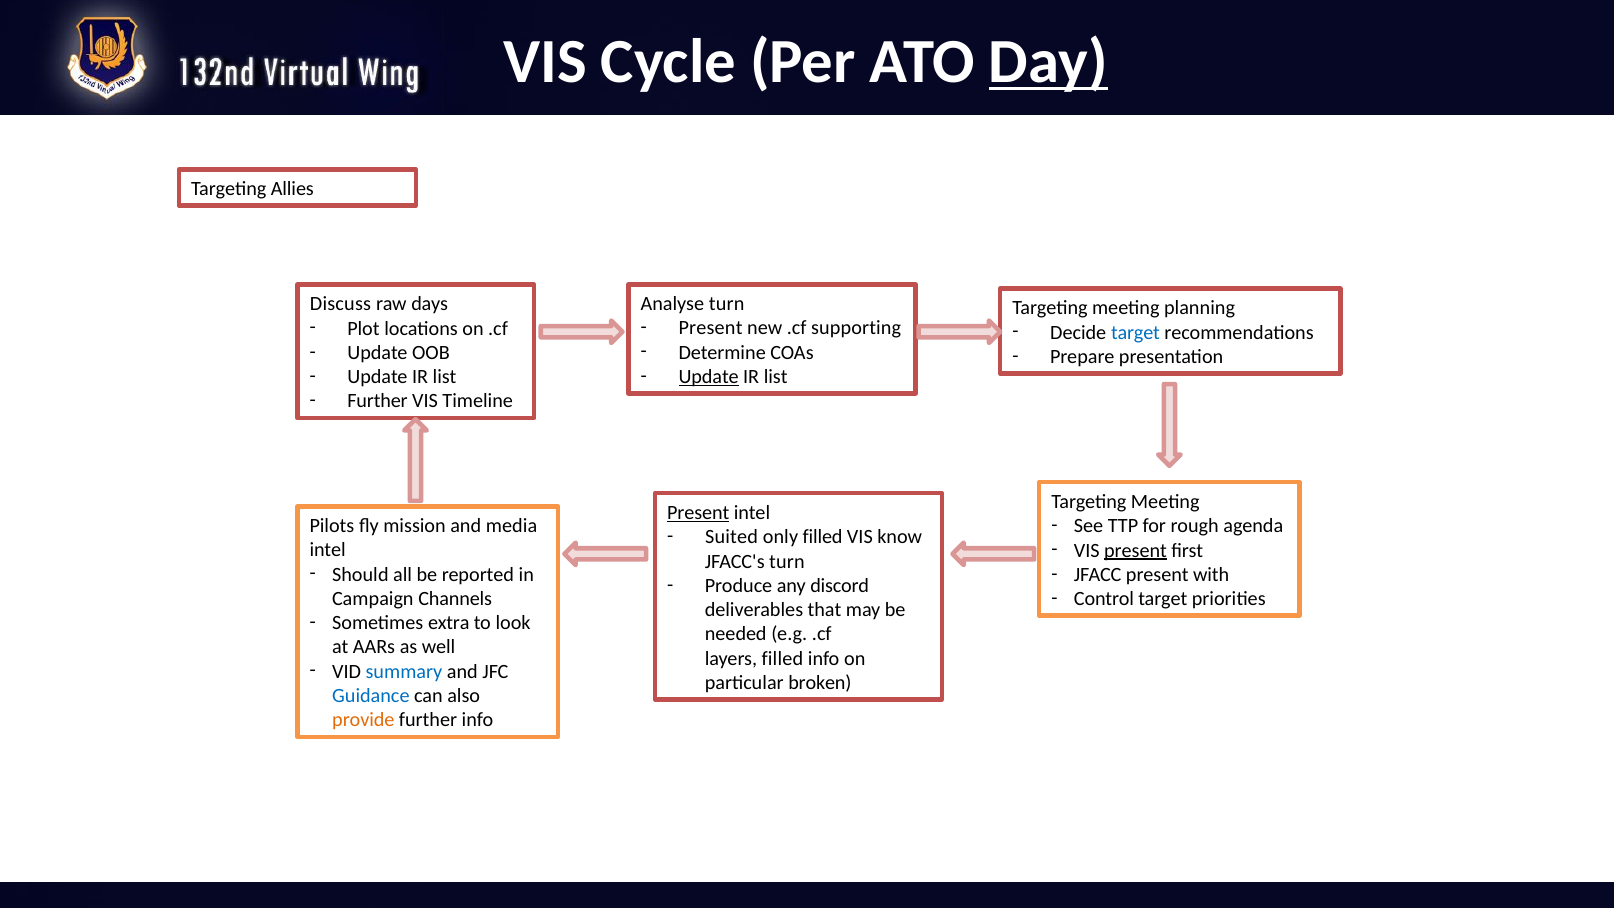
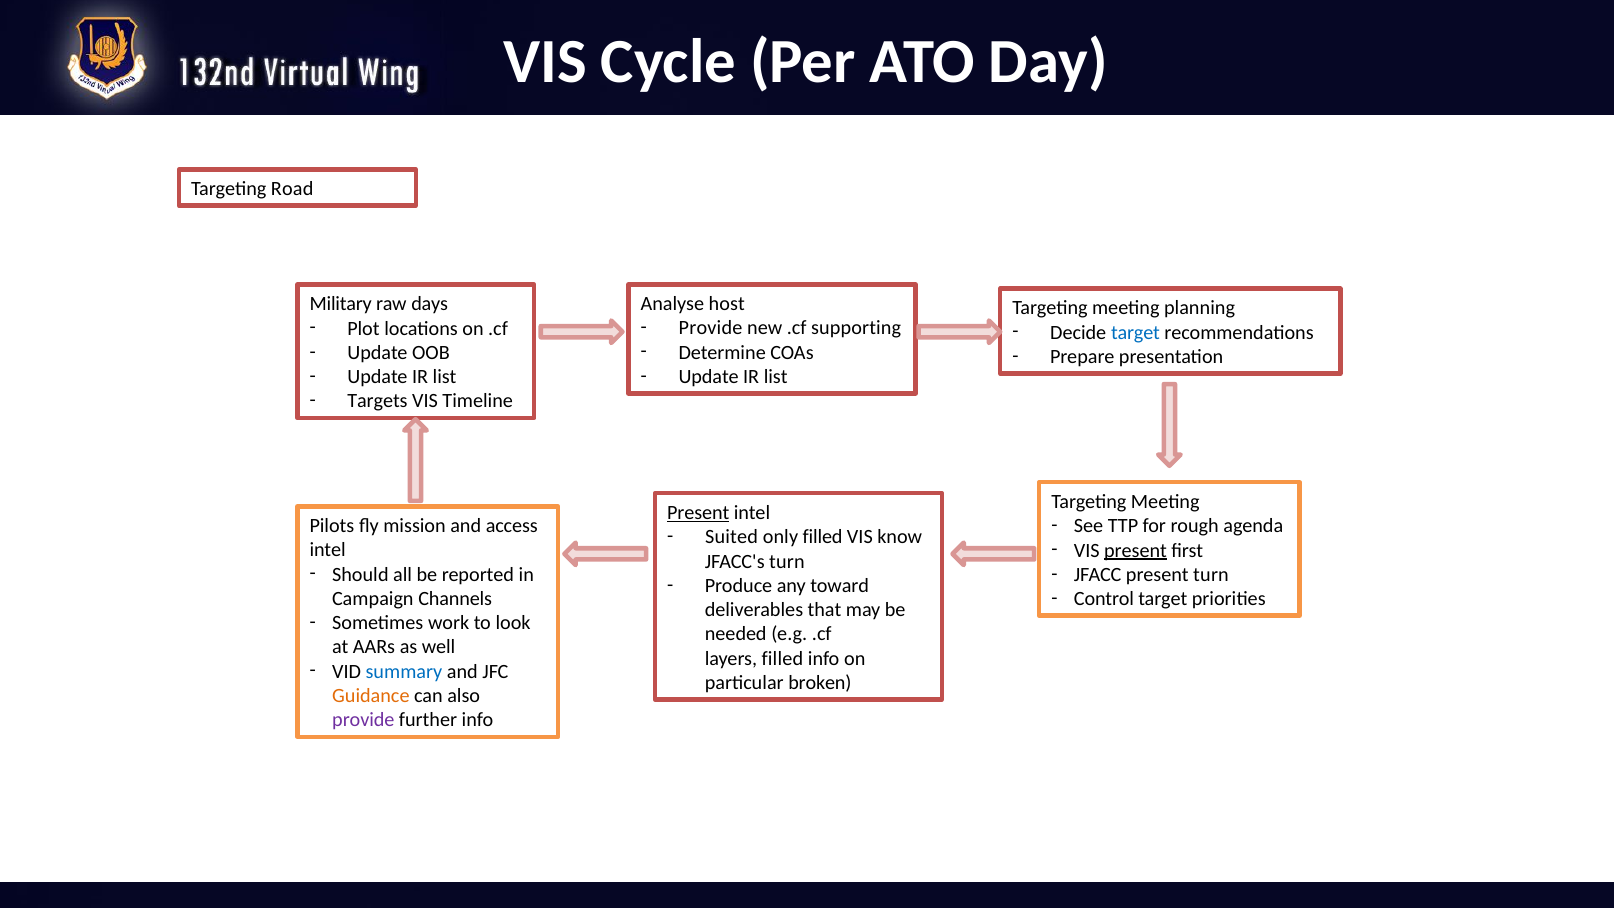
Day underline: present -> none (1048, 62)
Allies: Allies -> Road (292, 189)
Analyse turn: turn -> host (727, 304)
Discuss: Discuss -> Military (341, 304)
Present: Present -> Provide (711, 328)
Update underline: present -> none (709, 377)
Further: Further -> Targets (377, 401)
media: media -> access (512, 526)
present with: with -> turn (1211, 575)
discord: discord -> toward (840, 586)
extra: extra -> work (449, 623)
Guidance colour: blue -> orange (371, 696)
provide colour: orange -> purple (363, 720)
